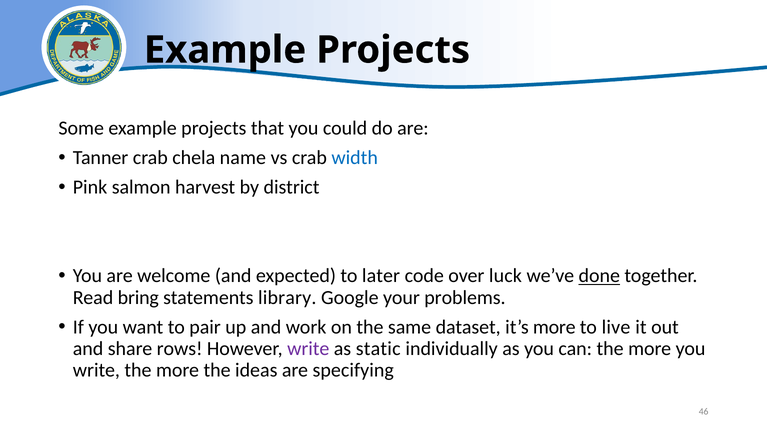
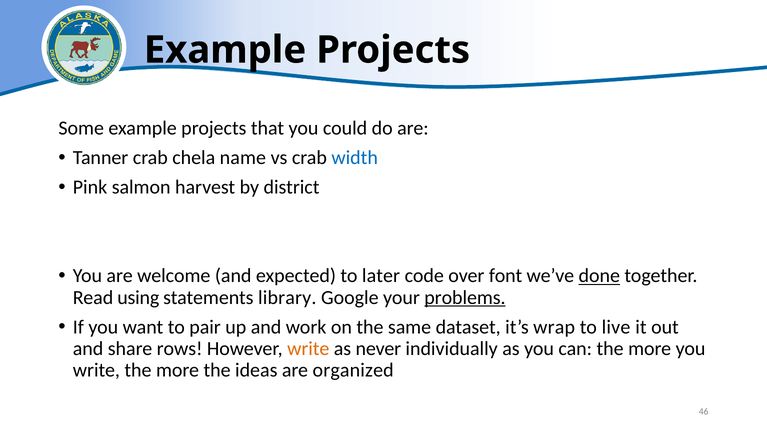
luck: luck -> font (506, 276)
bring: bring -> using (138, 298)
problems underline: none -> present (465, 298)
it’s more: more -> wrap (554, 327)
write colour: purple -> orange (308, 349)
static: static -> never (378, 349)
specifying: specifying -> organized (353, 370)
